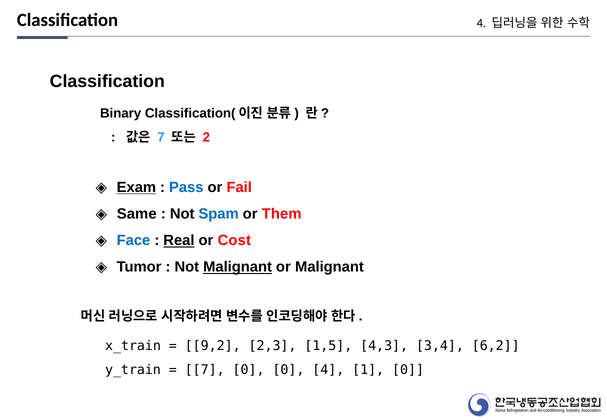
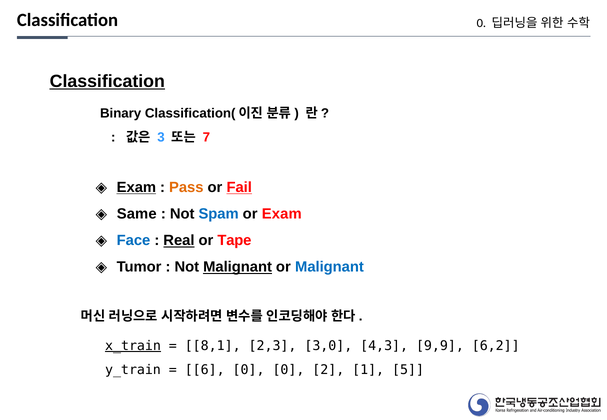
Classification 4: 4 -> 0 (481, 23)
Classification underline: none -> present (107, 82)
7: 7 -> 3 (161, 137)
2: 2 -> 7 (206, 137)
Pass colour: blue -> orange (186, 187)
Fail underline: none -> present (239, 187)
or Them: Them -> Exam (282, 214)
Cost: Cost -> Tape (234, 241)
Malignant colour: black -> blue (329, 267)
x_train underline: none -> present (133, 346)
9,2: 9,2 -> 8,1 (213, 346)
1,5: 1,5 -> 3,0 (328, 346)
3,4: 3,4 -> 9,9 (440, 346)
7: 7 -> 6 (205, 370)
0 4: 4 -> 2 (328, 370)
1 0: 0 -> 5 (408, 370)
